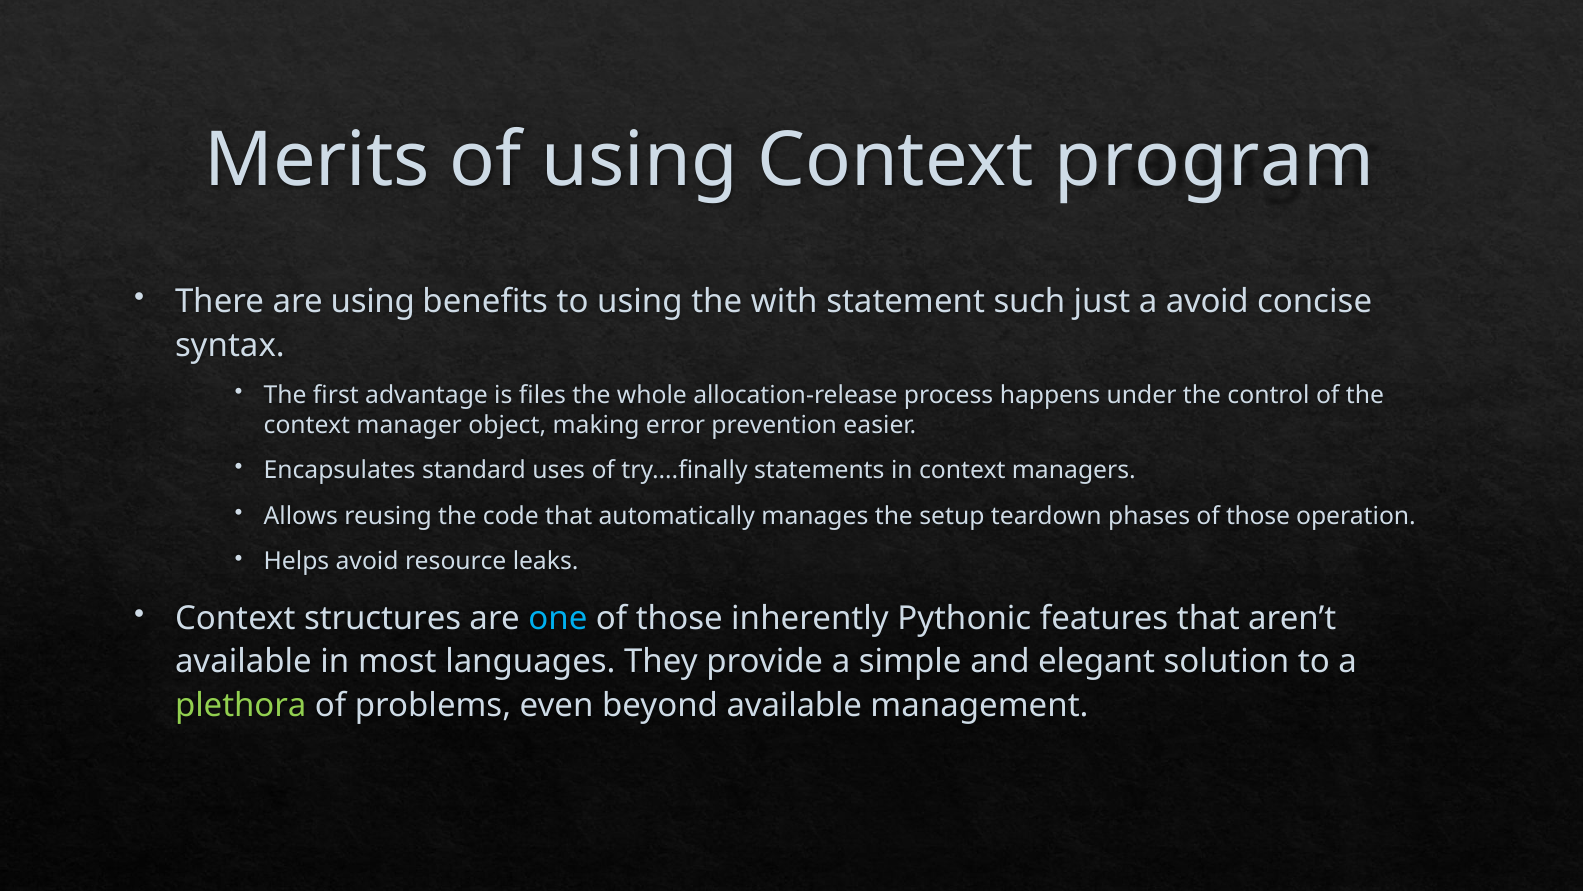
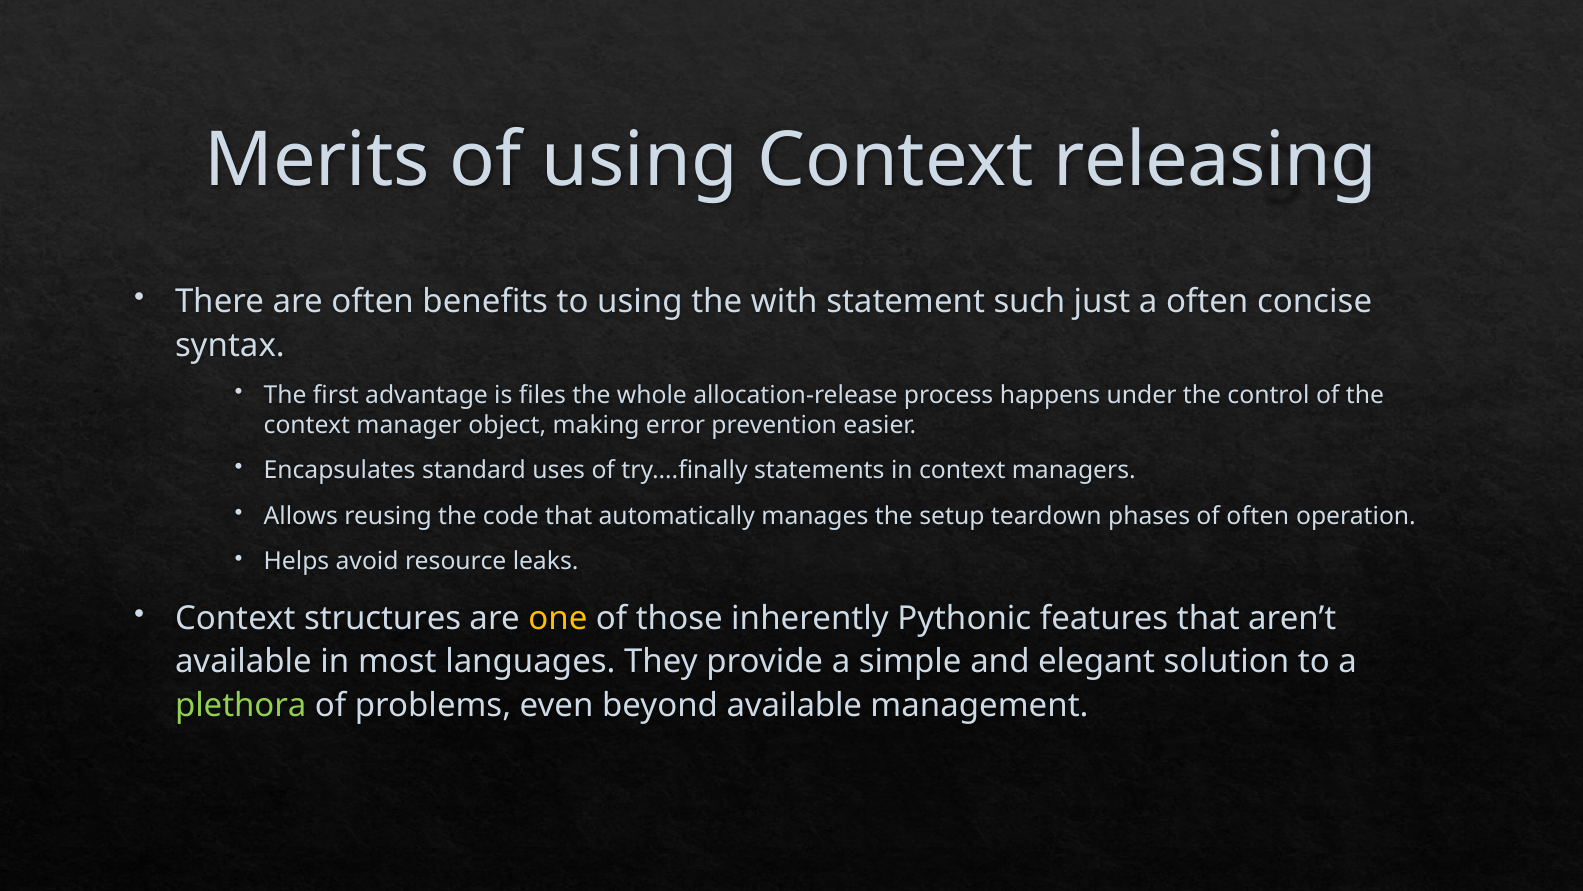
program: program -> releasing (1216, 160)
are using: using -> often (373, 302)
a avoid: avoid -> often (1207, 302)
phases of those: those -> often (1258, 516)
one colour: light blue -> yellow (558, 618)
